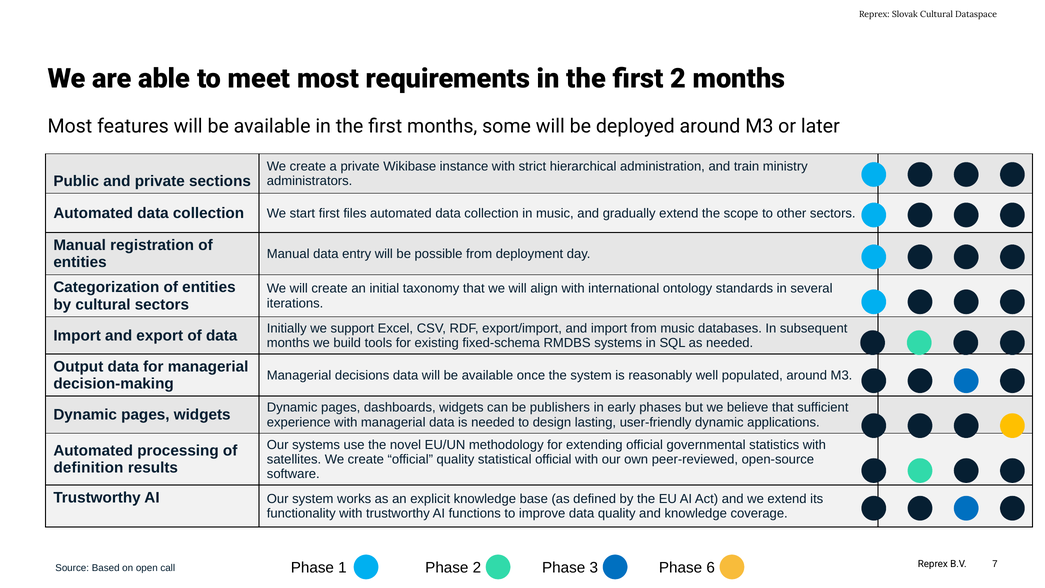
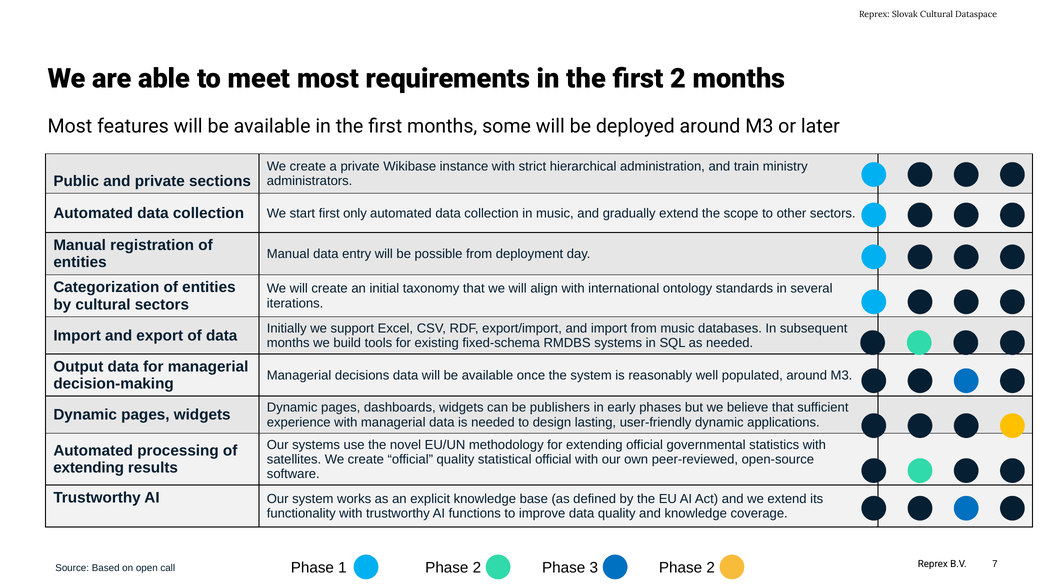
files: files -> only (355, 213)
definition: definition -> extending (89, 468)
3 Phase 6: 6 -> 2 (711, 568)
